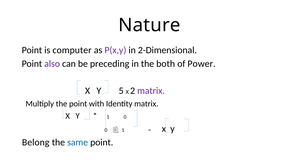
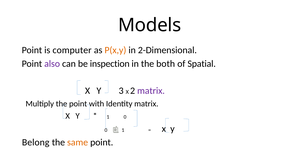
Nature: Nature -> Models (150, 25)
P(x,y colour: purple -> orange (115, 50)
preceding: preceding -> inspection (110, 64)
Power: Power -> Spatial (202, 64)
5: 5 -> 3 (121, 91)
same colour: blue -> orange (78, 142)
